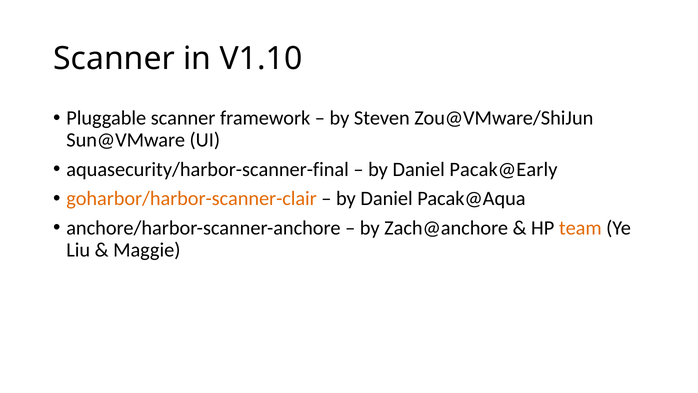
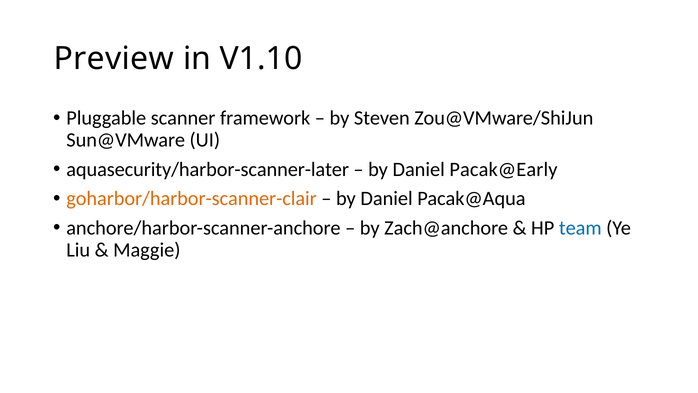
Scanner: Scanner -> Preview (114, 59)
aquasecurity/harbor-scanner-final: aquasecurity/harbor-scanner-final -> aquasecurity/harbor-scanner-later (208, 169)
team colour: orange -> blue (580, 228)
